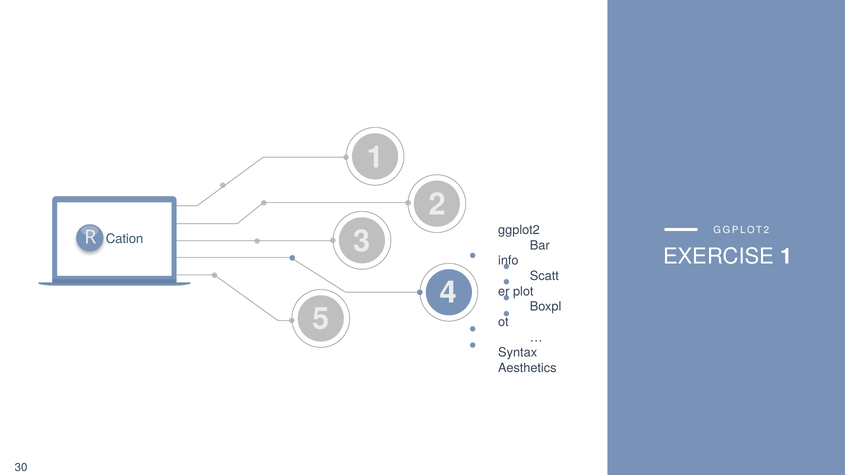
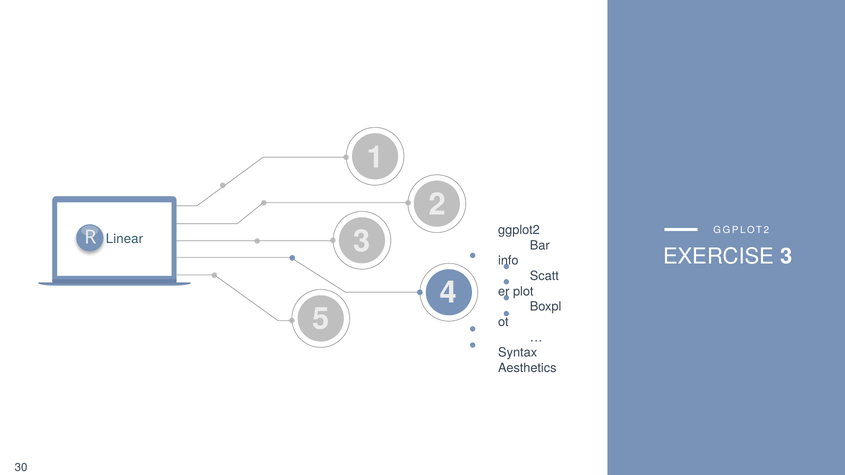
Cation: Cation -> Linear (124, 239)
EXERCISE 1: 1 -> 3 (786, 257)
